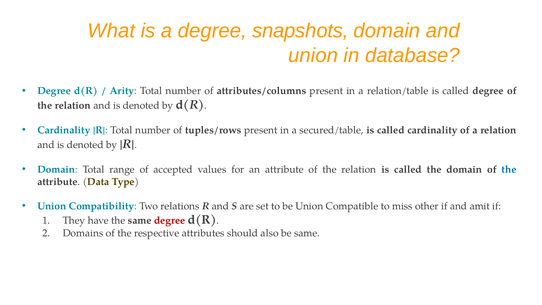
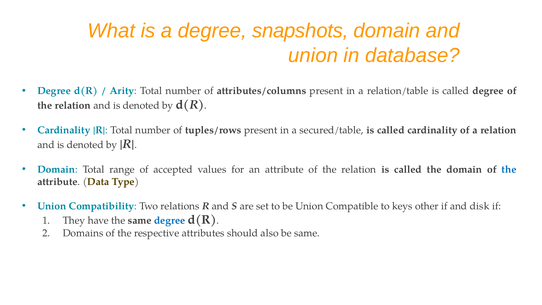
miss: miss -> keys (402, 206)
amit: amit -> disk (480, 206)
degree colour: red -> blue (170, 220)
